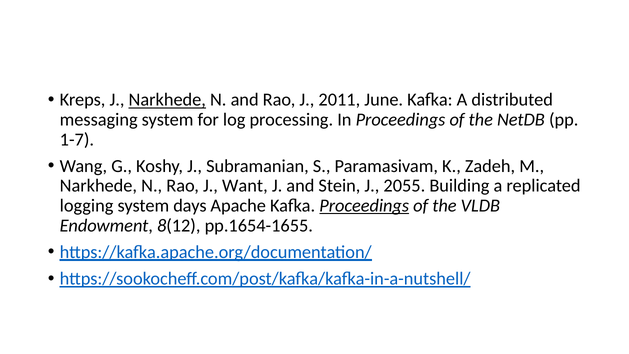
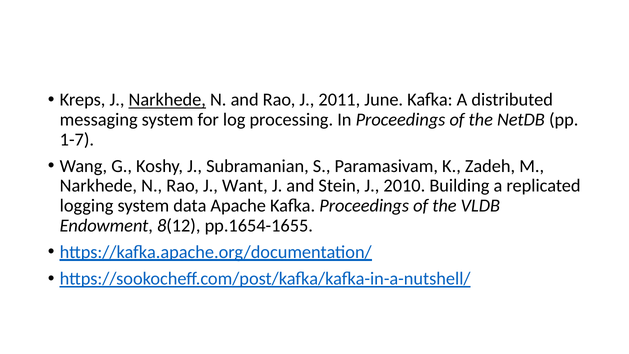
2055: 2055 -> 2010 (404, 186)
days: days -> data (190, 206)
Proceedings underline: present -> none (364, 206)
